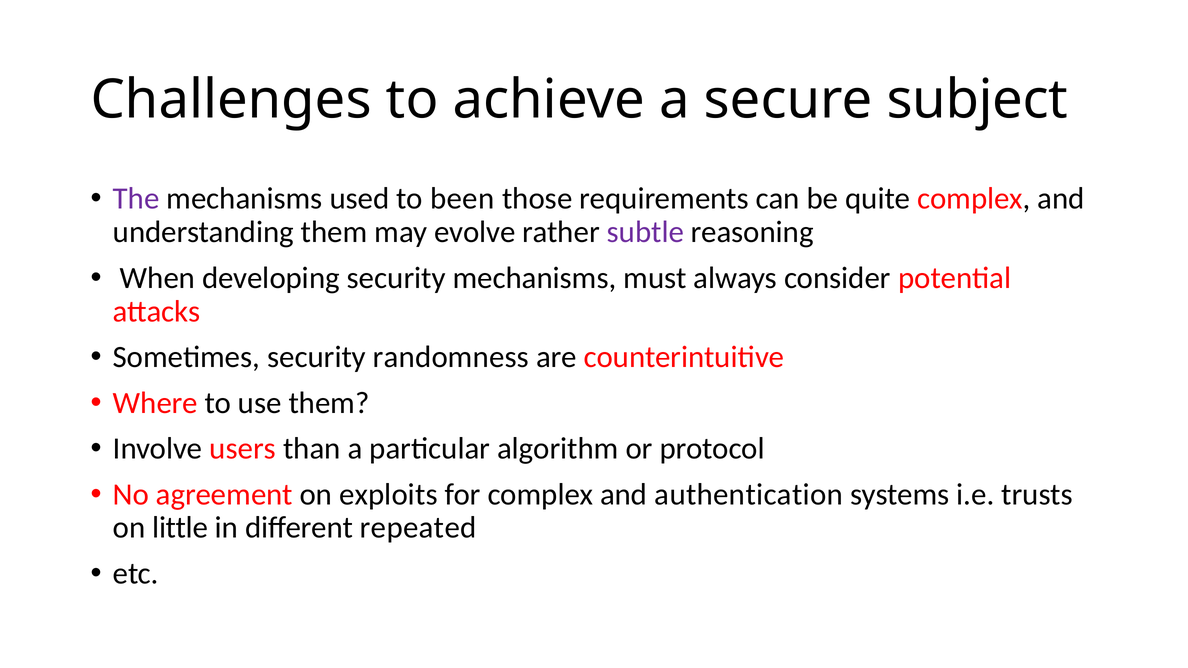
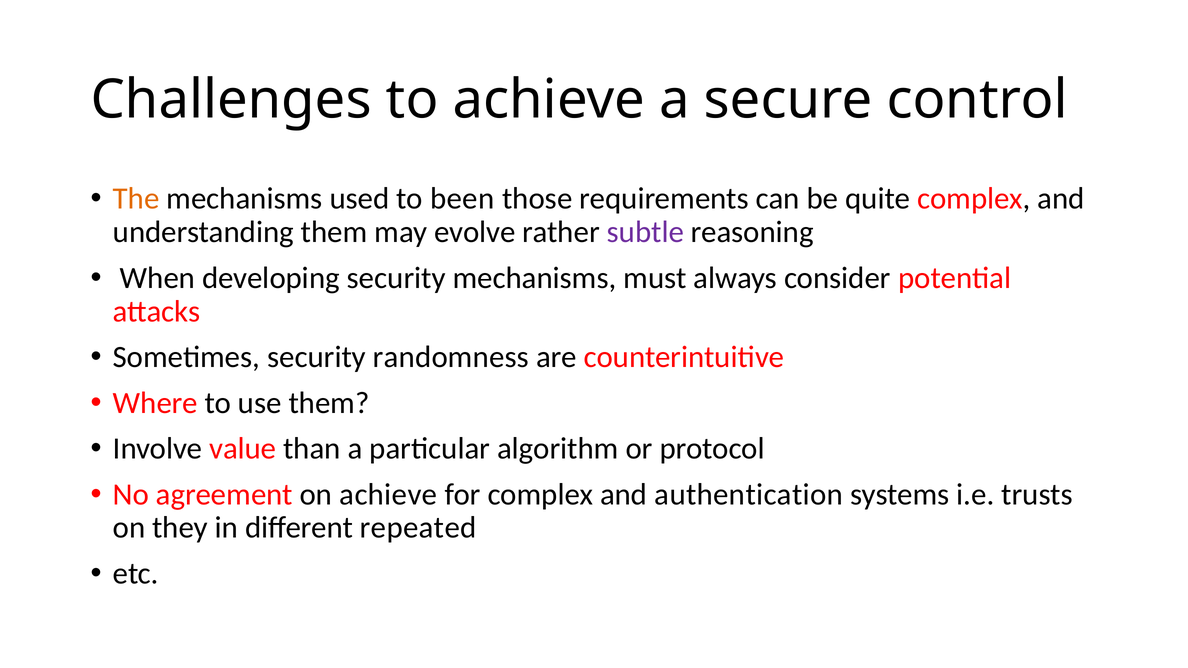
subject: subject -> control (977, 100)
The colour: purple -> orange (136, 199)
users: users -> value (243, 449)
on exploits: exploits -> achieve (388, 495)
little: little -> they (180, 528)
